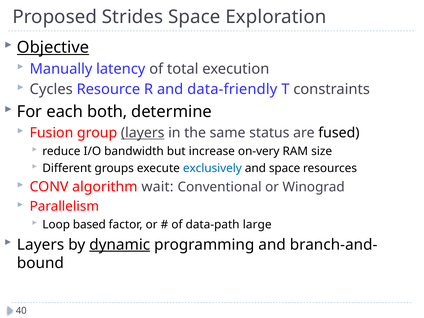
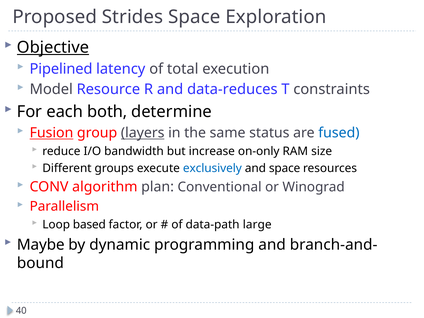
Manually: Manually -> Pipelined (61, 69)
Cycles: Cycles -> Model (51, 89)
data-friendly: data-friendly -> data-reduces (232, 89)
Fusion underline: none -> present (51, 133)
fused colour: black -> blue (339, 133)
on-very: on-very -> on-only (259, 151)
wait: wait -> plan (158, 187)
Layers: Layers -> Maybe (41, 245)
dynamic underline: present -> none (120, 245)
